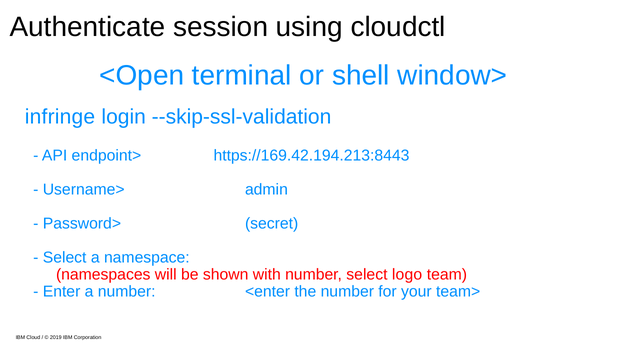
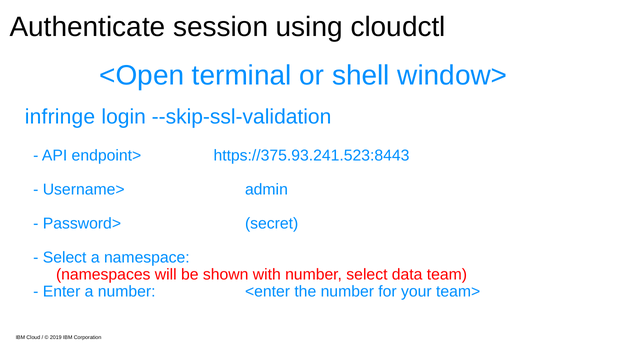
https://169.42.194.213:8443: https://169.42.194.213:8443 -> https://375.93.241.523:8443 (311, 156)
logo: logo -> data (407, 275)
